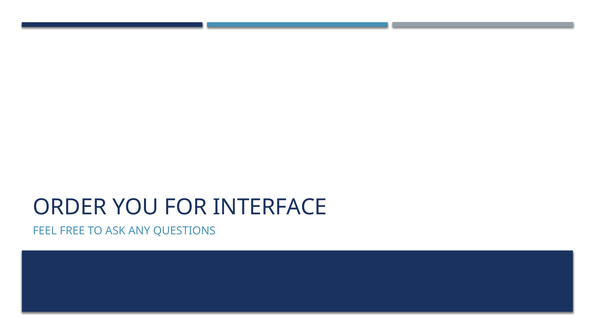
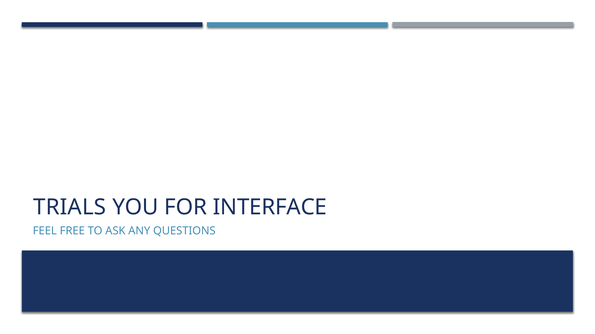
ORDER: ORDER -> TRIALS (70, 208)
